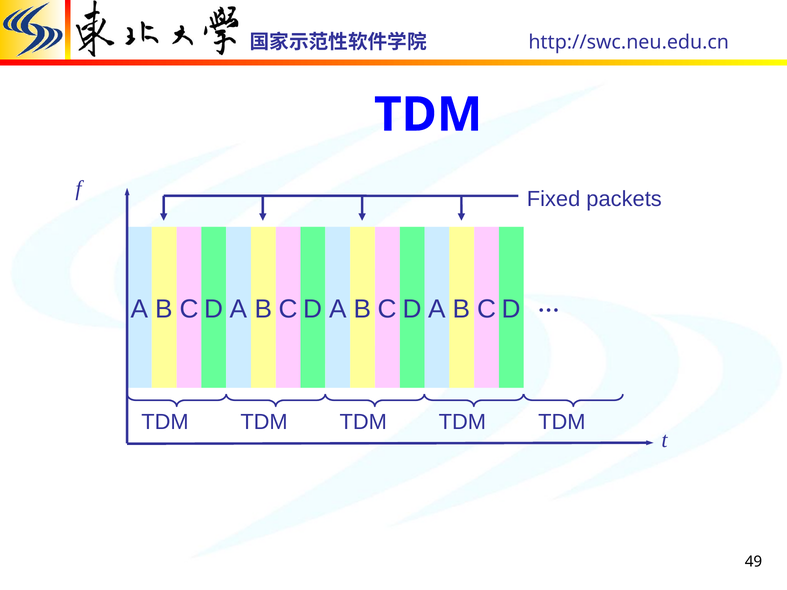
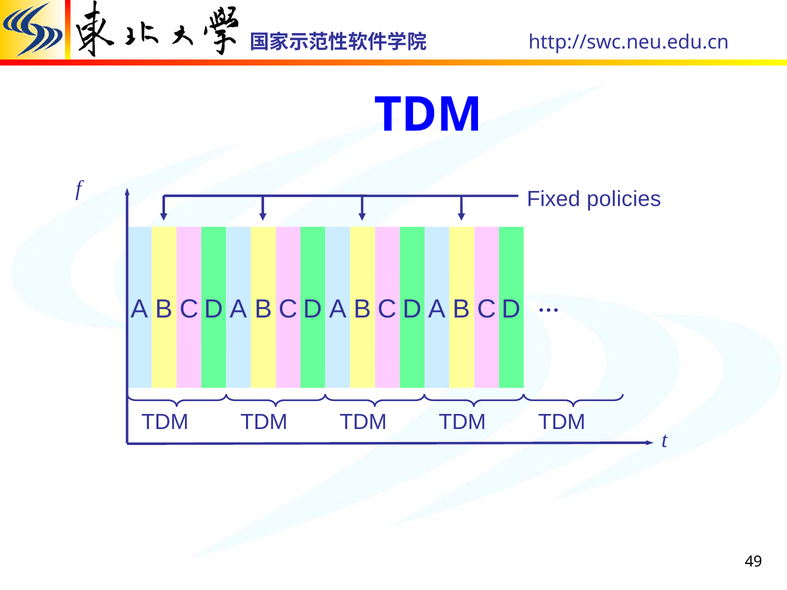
packets: packets -> policies (624, 199)
